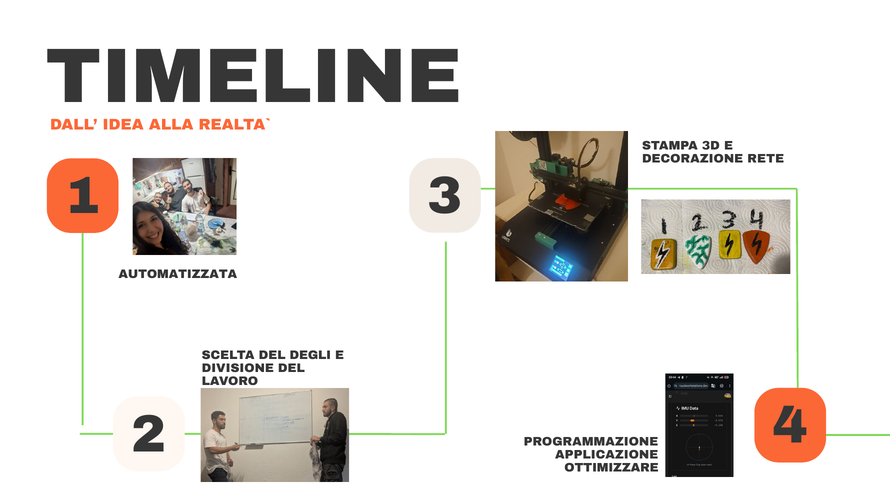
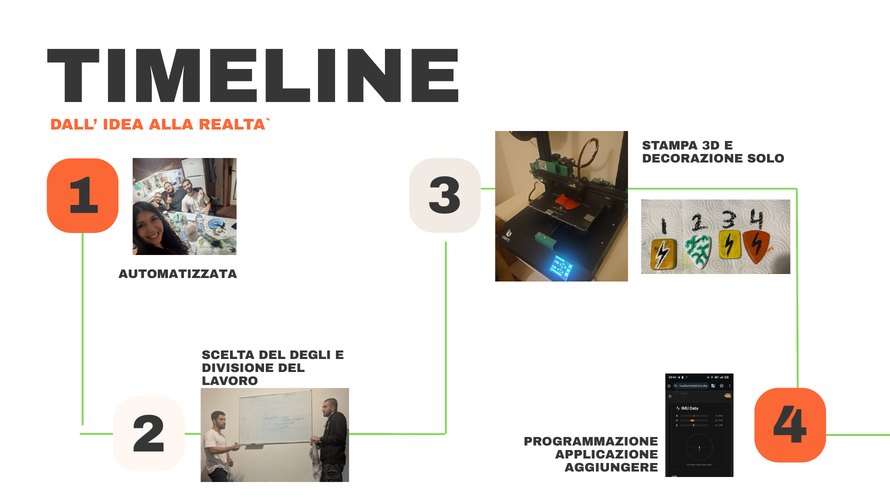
RETE: RETE -> SOLO (766, 159)
OTTIMIZZARE: OTTIMIZZARE -> AGGIUNGERE (611, 468)
